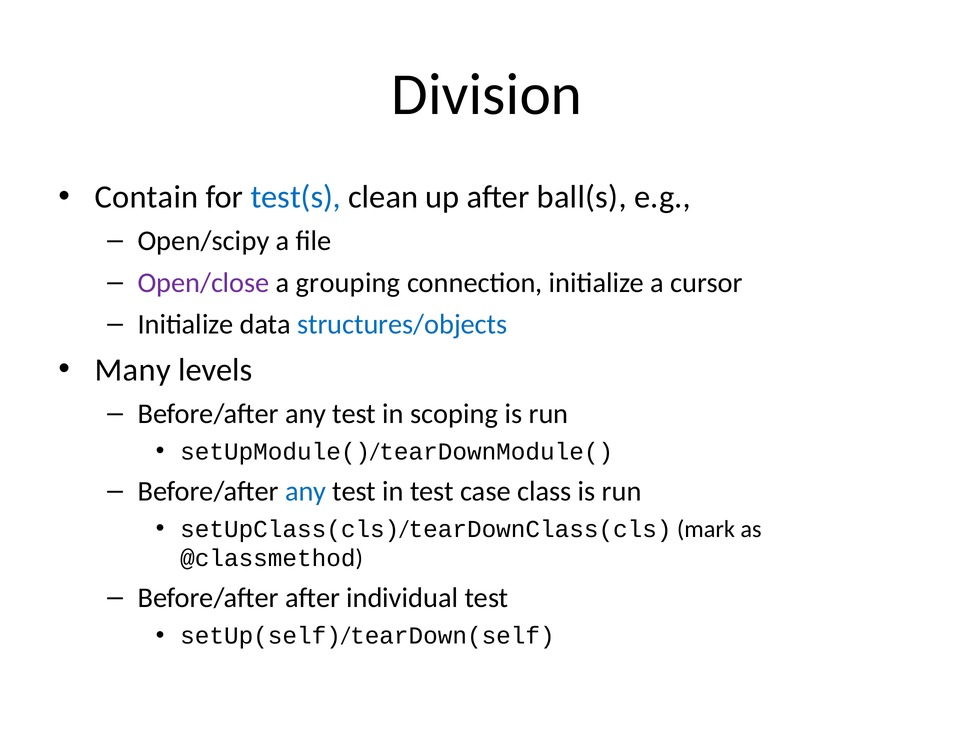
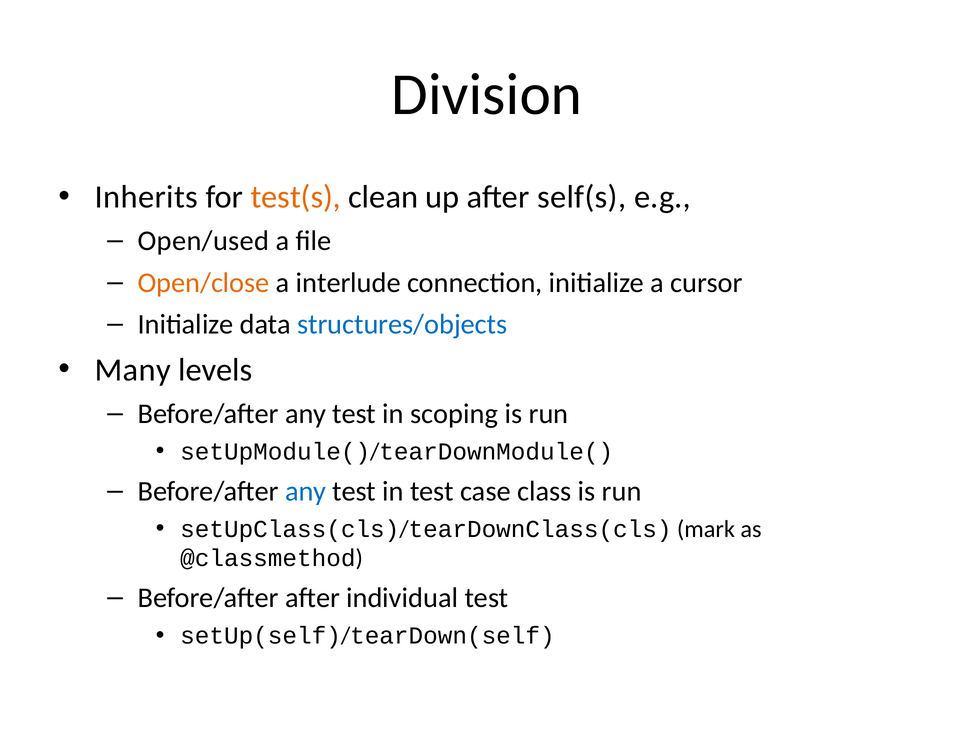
Contain: Contain -> Inherits (146, 197)
test(s colour: blue -> orange (296, 197)
ball(s: ball(s -> self(s (582, 197)
Open/scipy: Open/scipy -> Open/used (203, 241)
Open/close colour: purple -> orange (204, 283)
grouping: grouping -> interlude (348, 283)
